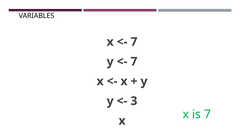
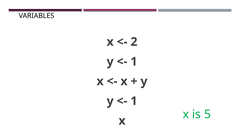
7: 7 -> 2 (134, 42)
7: 7 -> 1 (134, 62)
3: 3 -> 1 (134, 101)
is 7: 7 -> 5 (207, 114)
